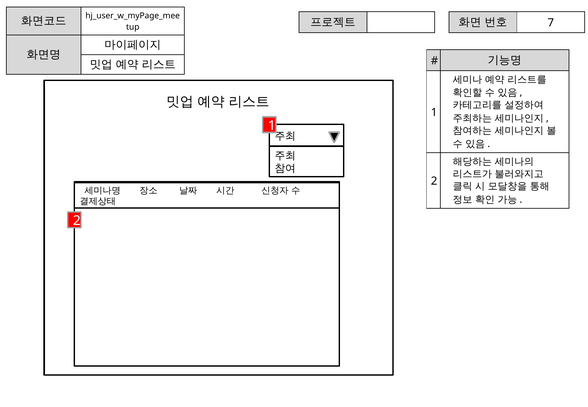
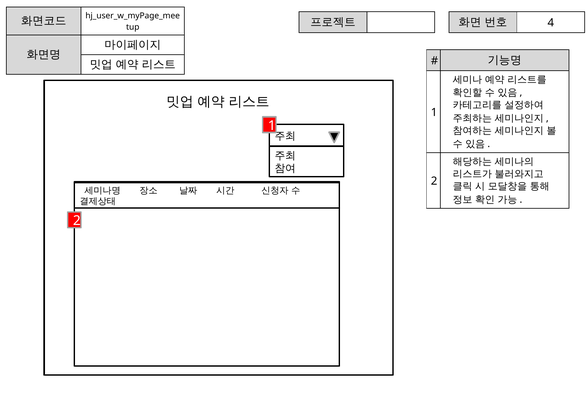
7: 7 -> 4 (551, 23)
